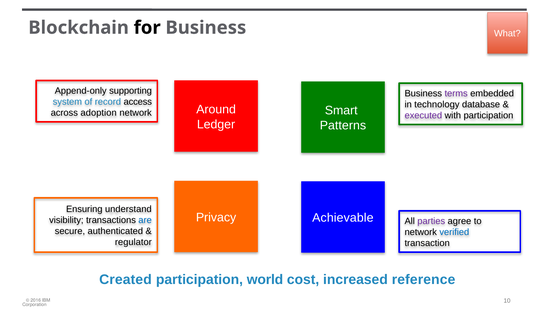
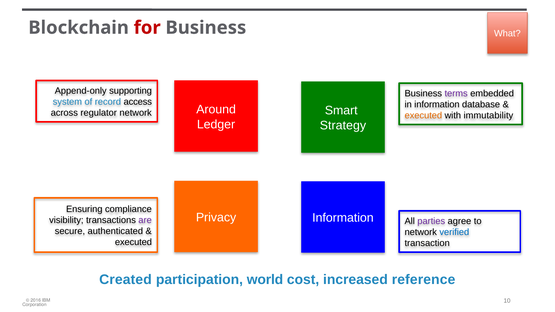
for colour: black -> red (147, 28)
in technology: technology -> information (437, 104)
adoption: adoption -> regulator (99, 113)
executed colour: purple -> orange (423, 116)
with participation: participation -> immutability (488, 116)
Patterns: Patterns -> Strategy (343, 125)
understand: understand -> compliance (128, 209)
Achievable: Achievable -> Information (343, 218)
are colour: blue -> purple (145, 220)
regulator: regulator -> executed (133, 242)
